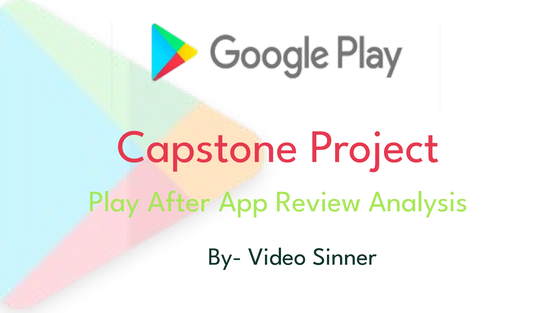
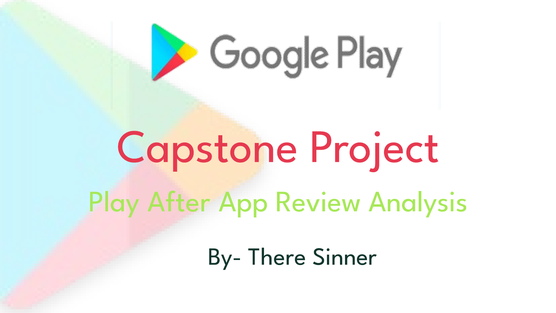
Video: Video -> There (277, 256)
